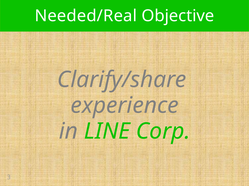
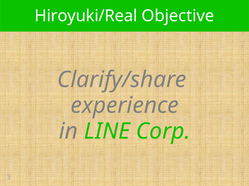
Needed/Real: Needed/Real -> Hiroyuki/Real (86, 16)
